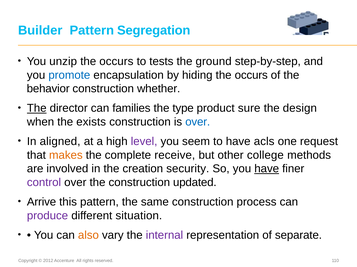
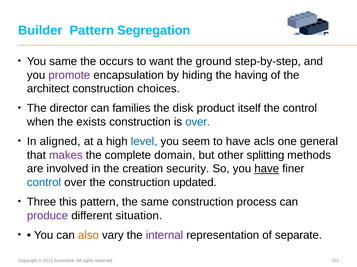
You unzip: unzip -> same (63, 62)
tests: tests -> want (161, 62)
promote colour: blue -> purple (69, 75)
hiding the occurs: occurs -> having (251, 75)
behavior: behavior -> architect (48, 89)
whether: whether -> choices (159, 89)
The underline: present -> none (37, 109)
type: type -> disk (183, 109)
sure: sure -> itself (249, 109)
the design: design -> control (300, 109)
level colour: purple -> blue (144, 142)
request: request -> general (319, 142)
makes colour: orange -> purple (66, 155)
receive: receive -> domain (175, 155)
college: college -> splitting (265, 155)
control colour: purple -> blue (44, 183)
Arrive: Arrive -> Three (42, 202)
